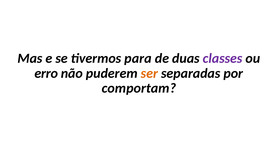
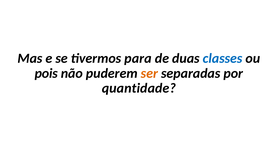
classes colour: purple -> blue (223, 58)
erro: erro -> pois (46, 73)
comportam: comportam -> quantidade (139, 88)
